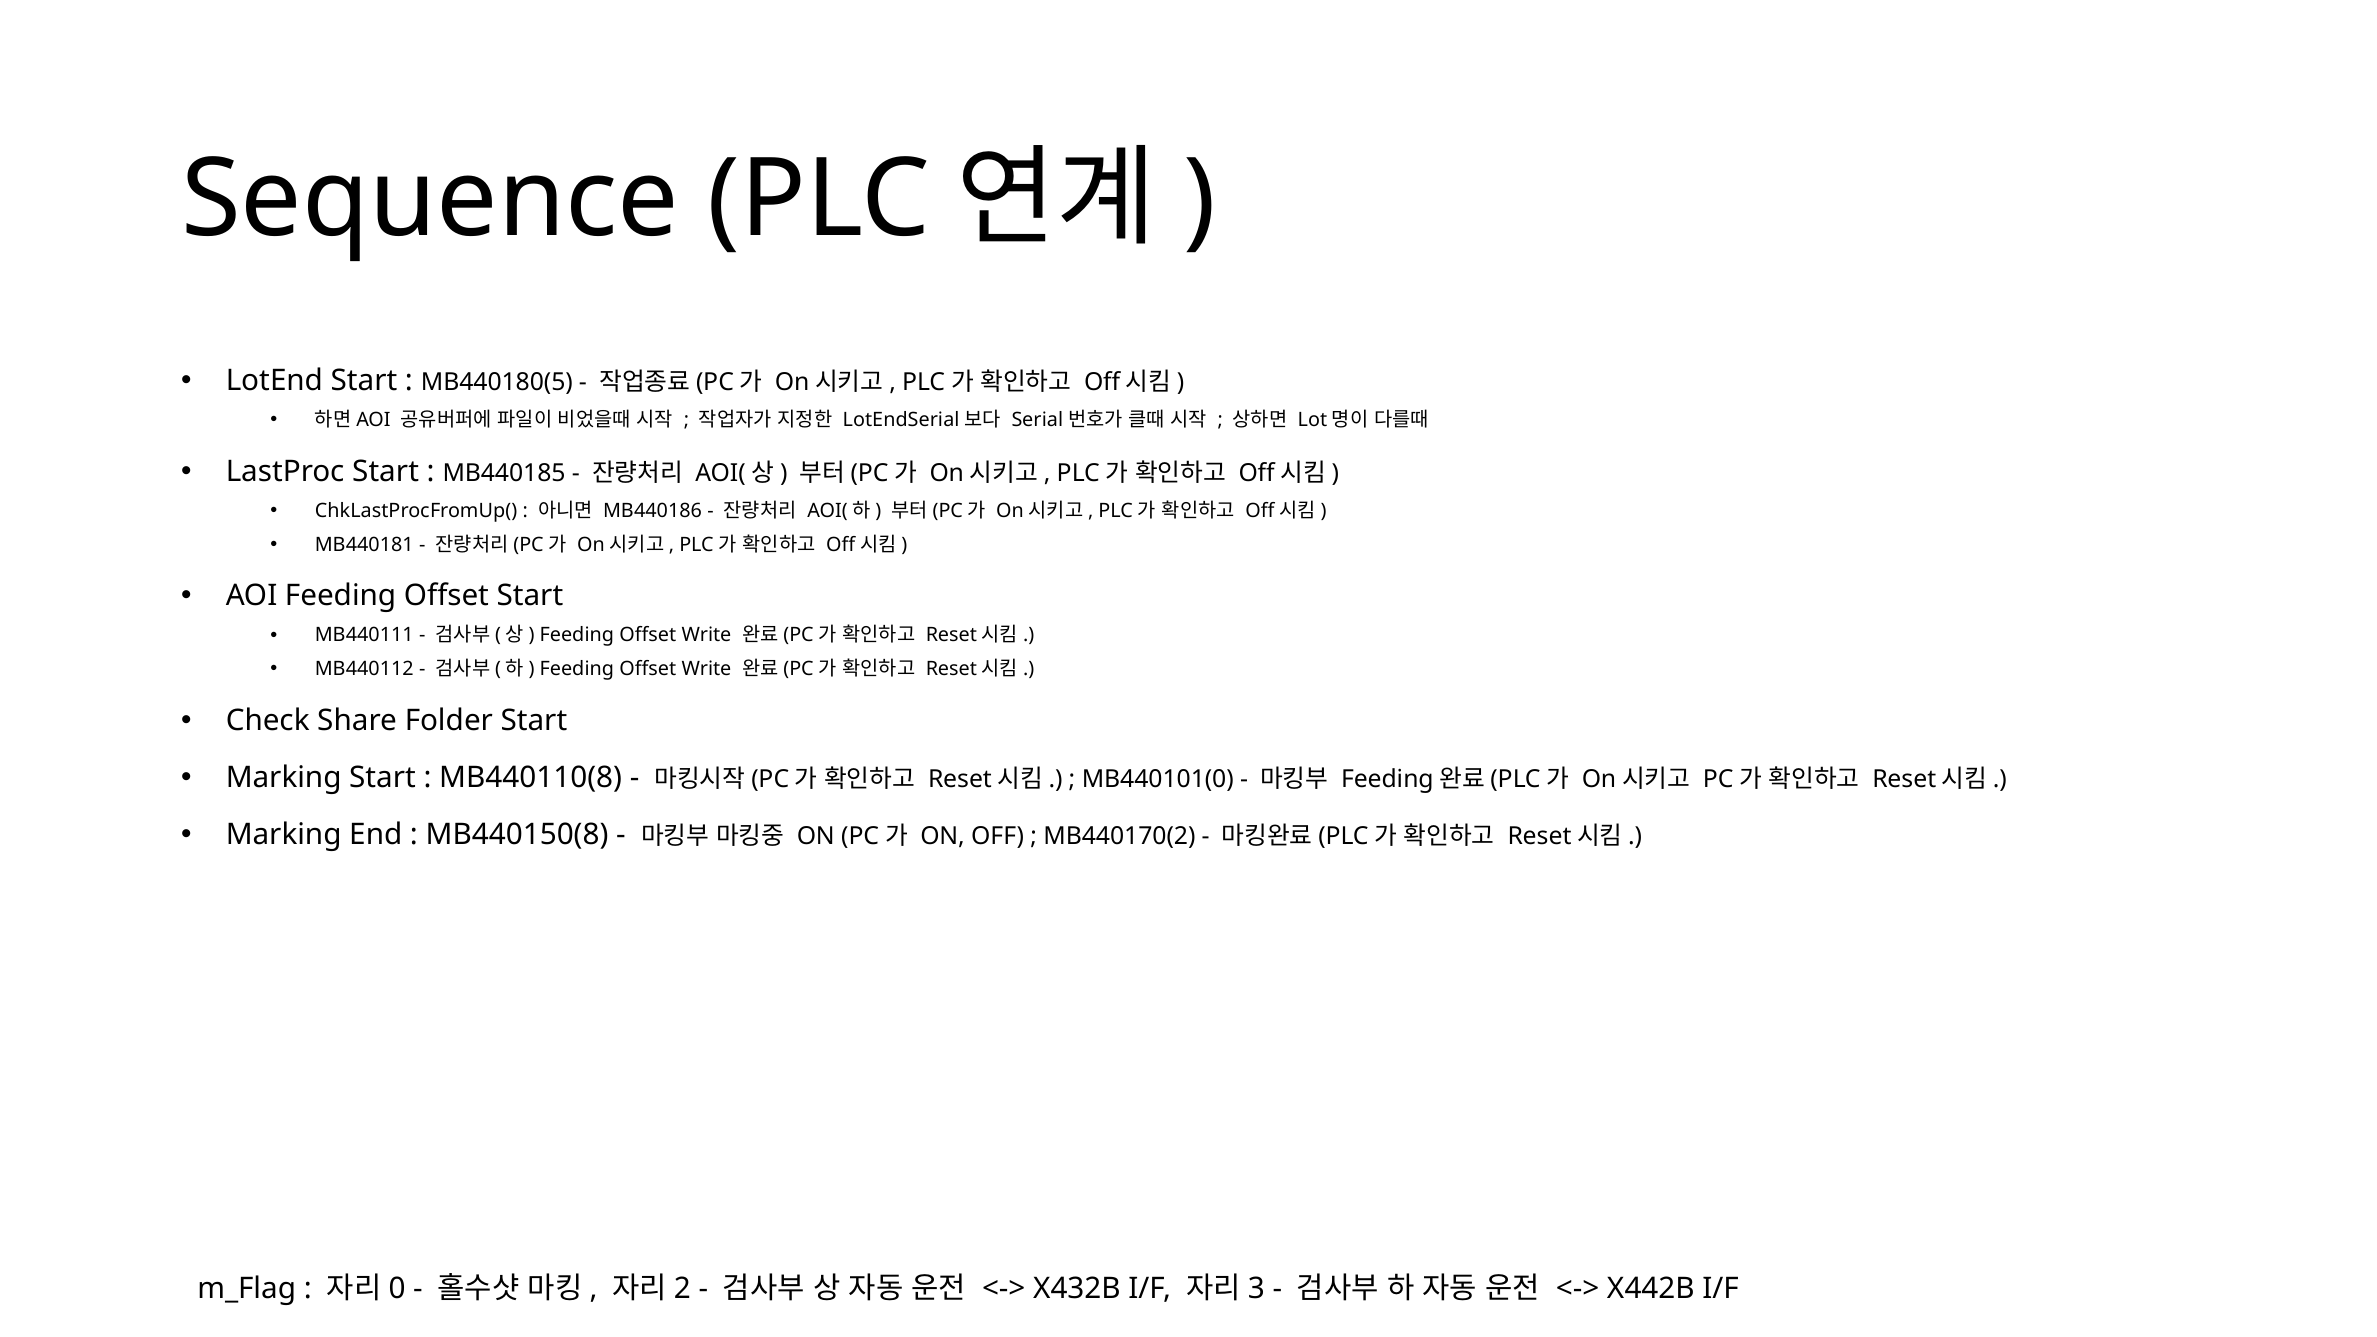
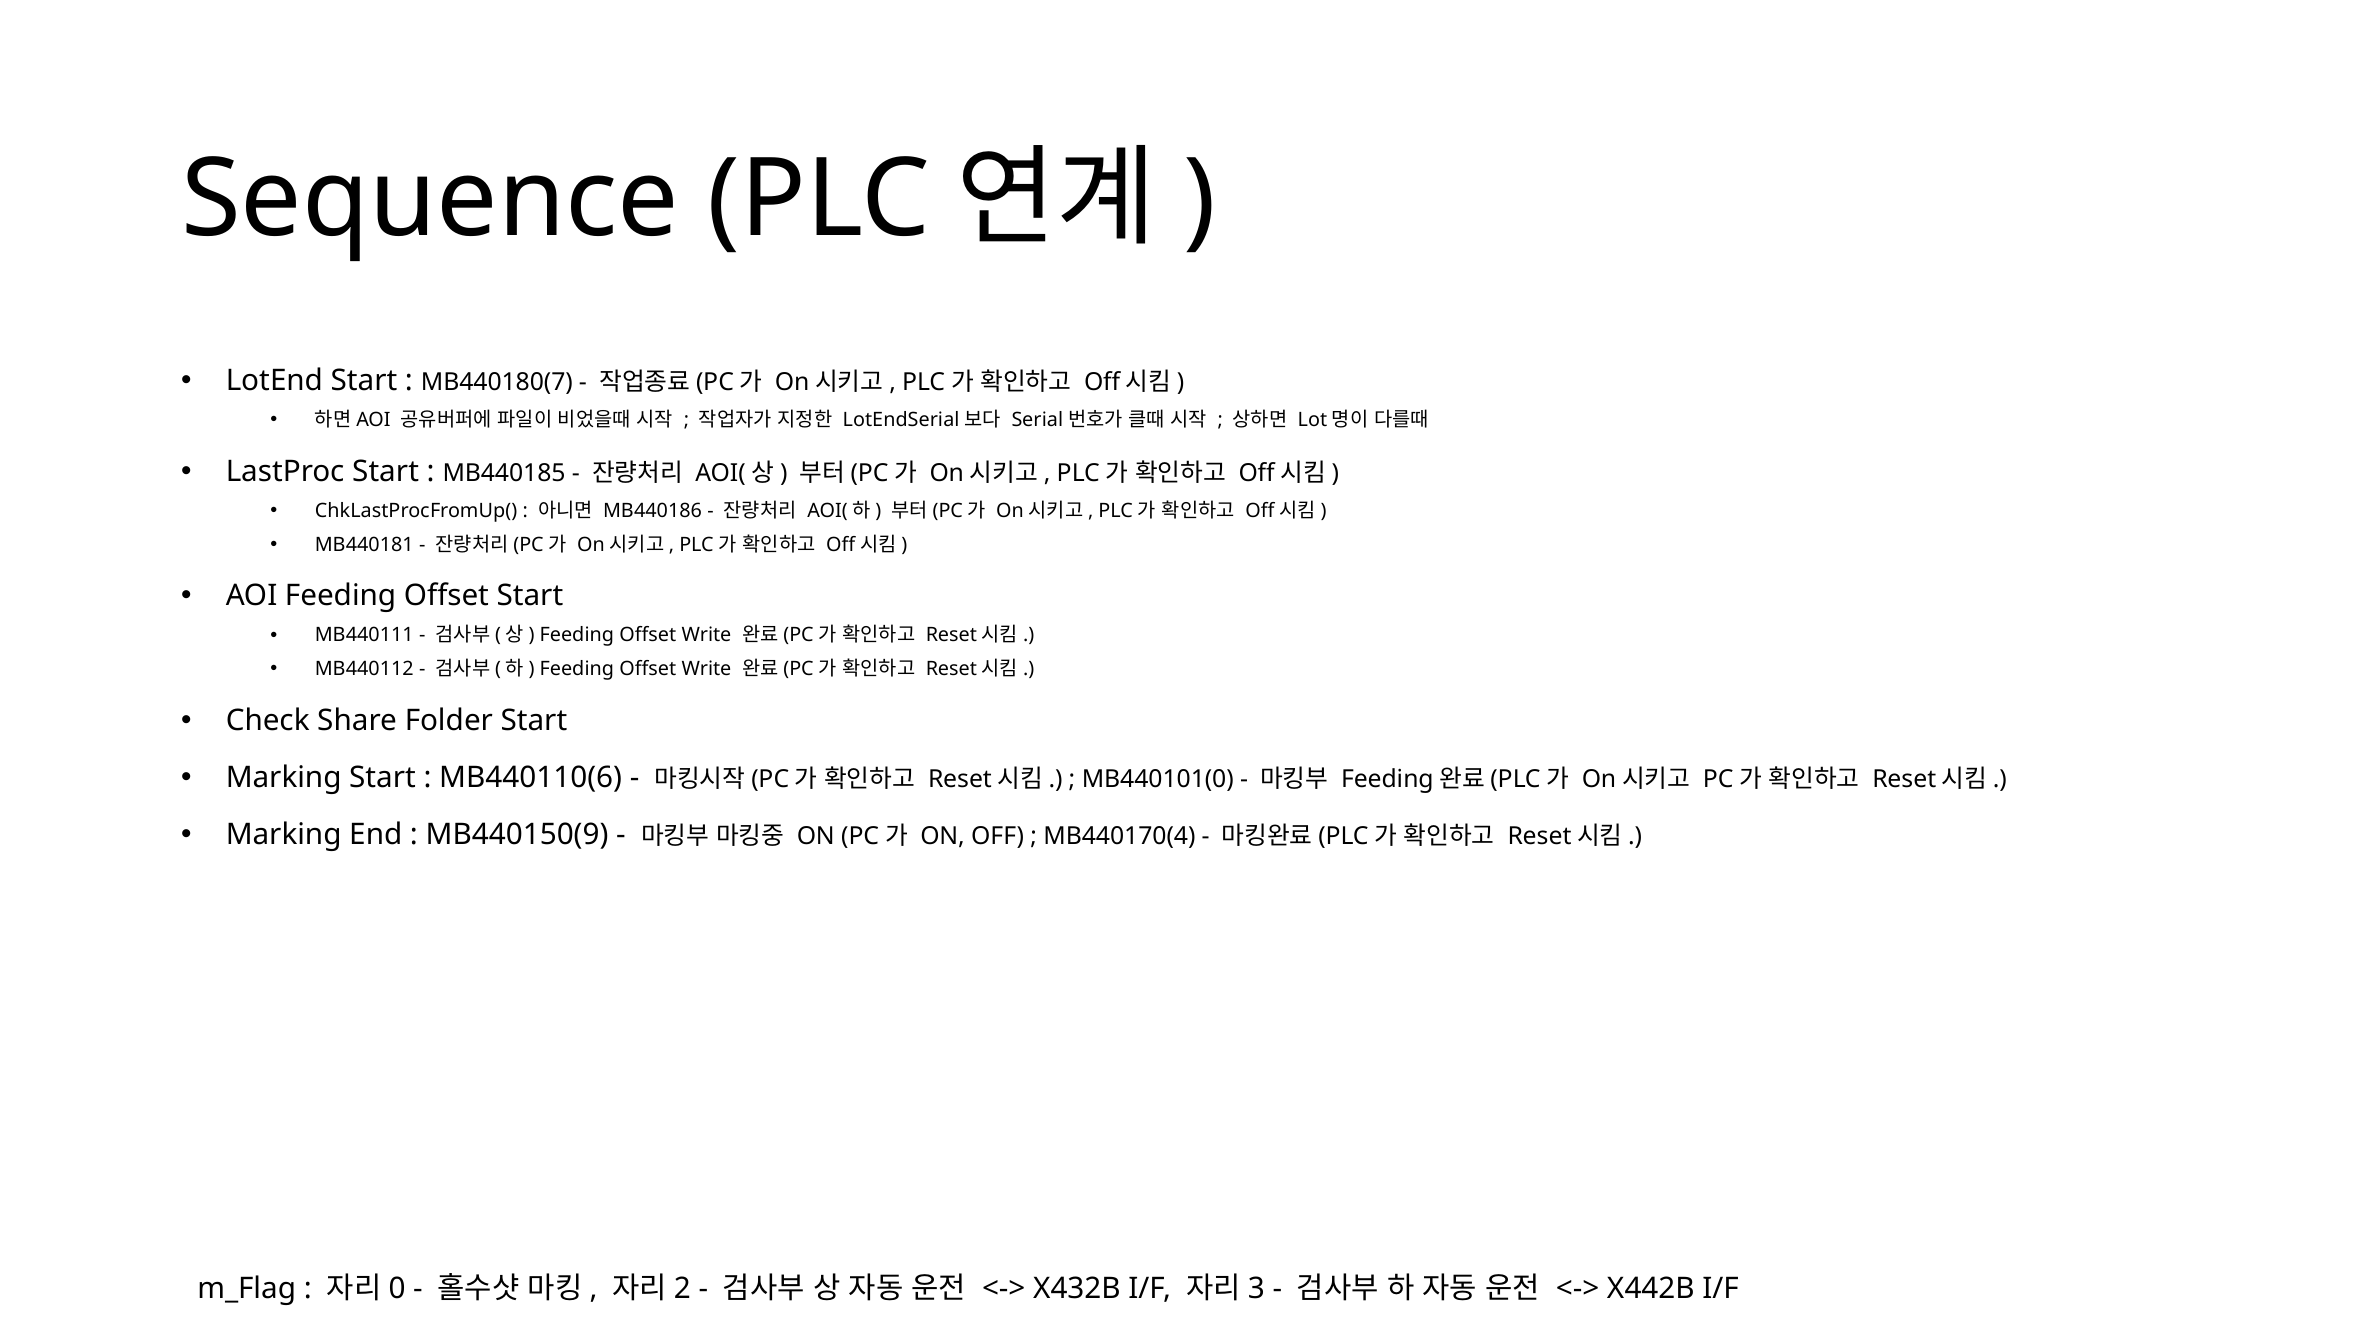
MB440180(5: MB440180(5 -> MB440180(7 (497, 382)
MB440110(8: MB440110(8 -> MB440110(6 (531, 778)
MB440150(8: MB440150(8 -> MB440150(9 (517, 834)
MB440170(2: MB440170(2 -> MB440170(4 (1119, 836)
